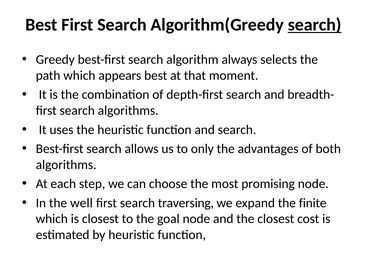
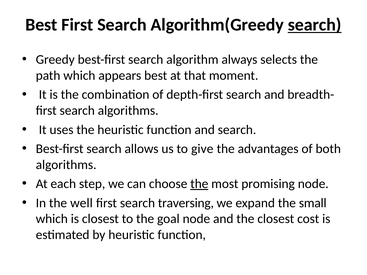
only: only -> give (202, 149)
the underline: none -> present (199, 184)
finite: finite -> small (313, 203)
